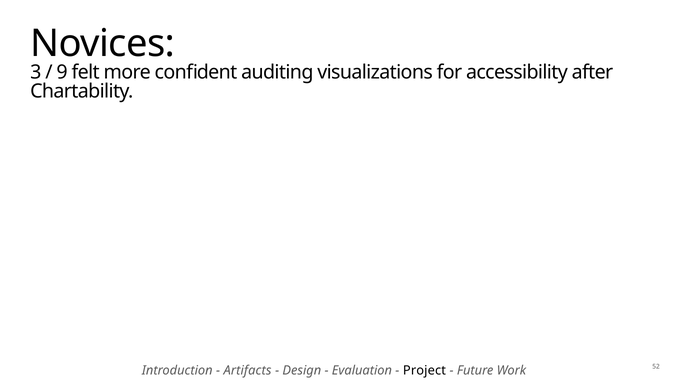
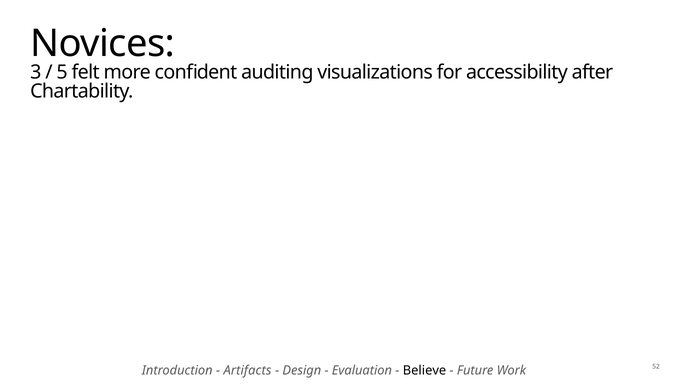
9: 9 -> 5 (62, 72)
Project: Project -> Believe (425, 370)
